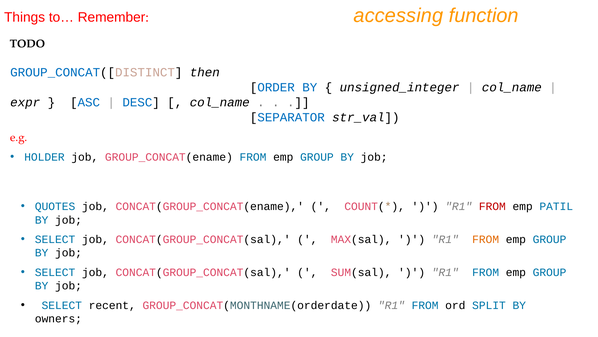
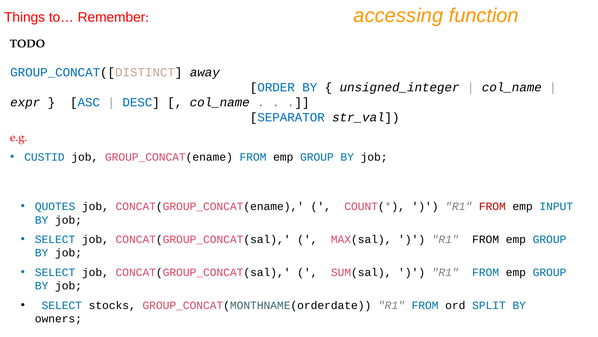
then: then -> away (205, 72)
HOLDER: HOLDER -> CUSTID (44, 157)
PATIL: PATIL -> INPUT (556, 206)
FROM colour: orange -> black (486, 239)
recent: recent -> stocks (112, 305)
